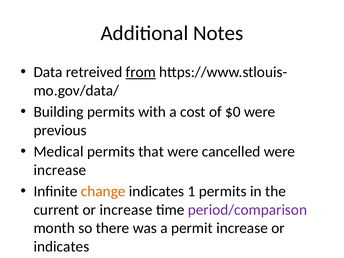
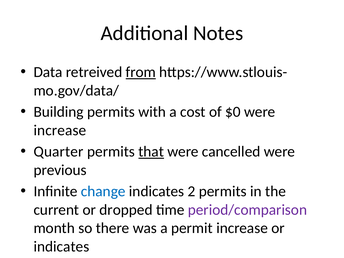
previous: previous -> increase (60, 130)
Medical: Medical -> Quarter (59, 152)
that underline: none -> present (151, 152)
increase: increase -> previous (60, 170)
change colour: orange -> blue (103, 191)
1: 1 -> 2 (192, 191)
or increase: increase -> dropped (126, 210)
